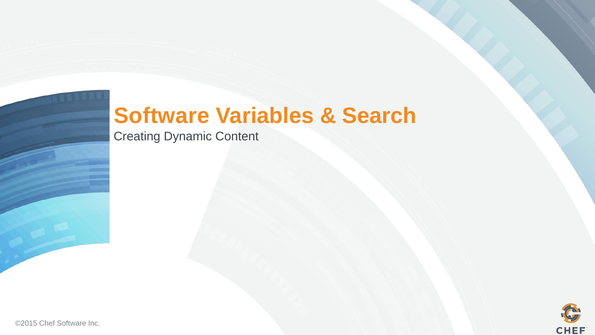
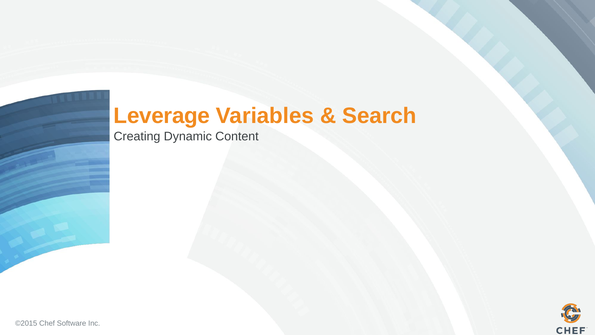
Software: Software -> Leverage (162, 116)
